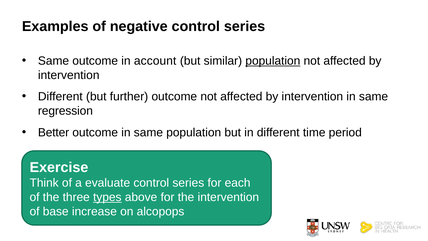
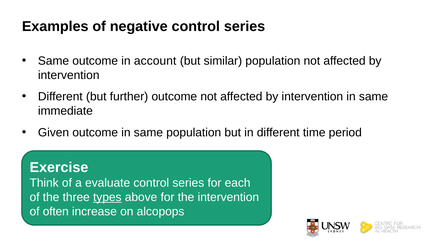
population underline: present -> none (273, 61)
regression: regression -> immediate (65, 111)
Better: Better -> Given (54, 132)
base: base -> often (56, 211)
